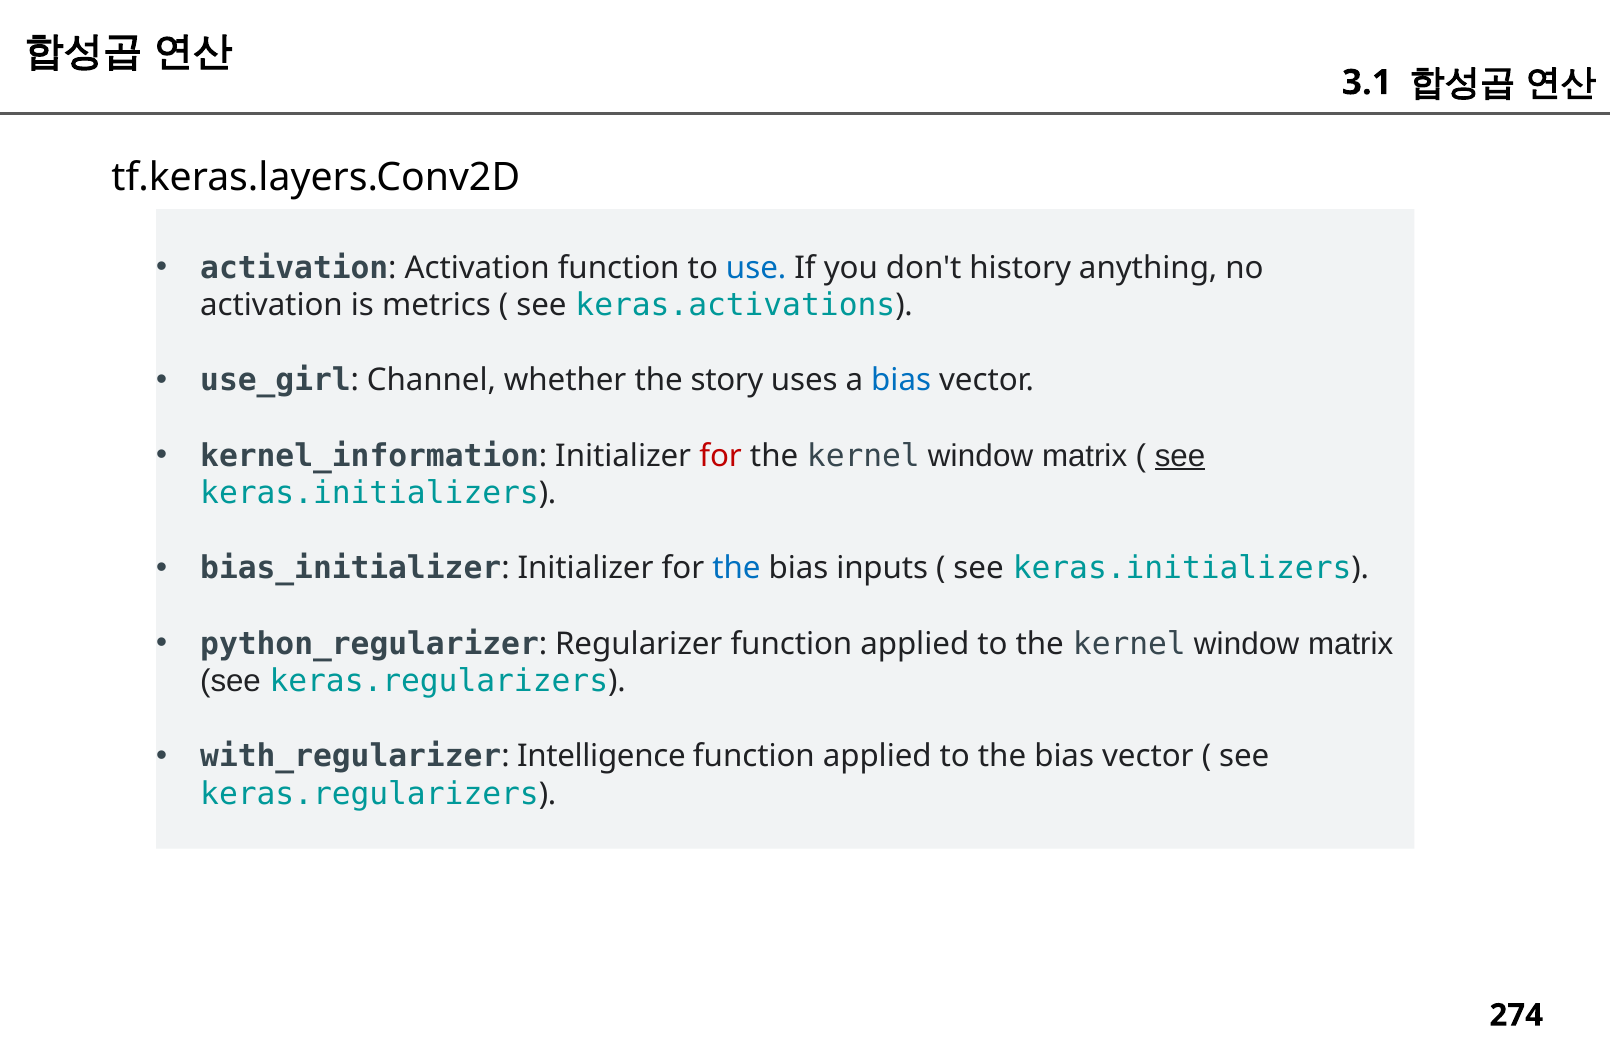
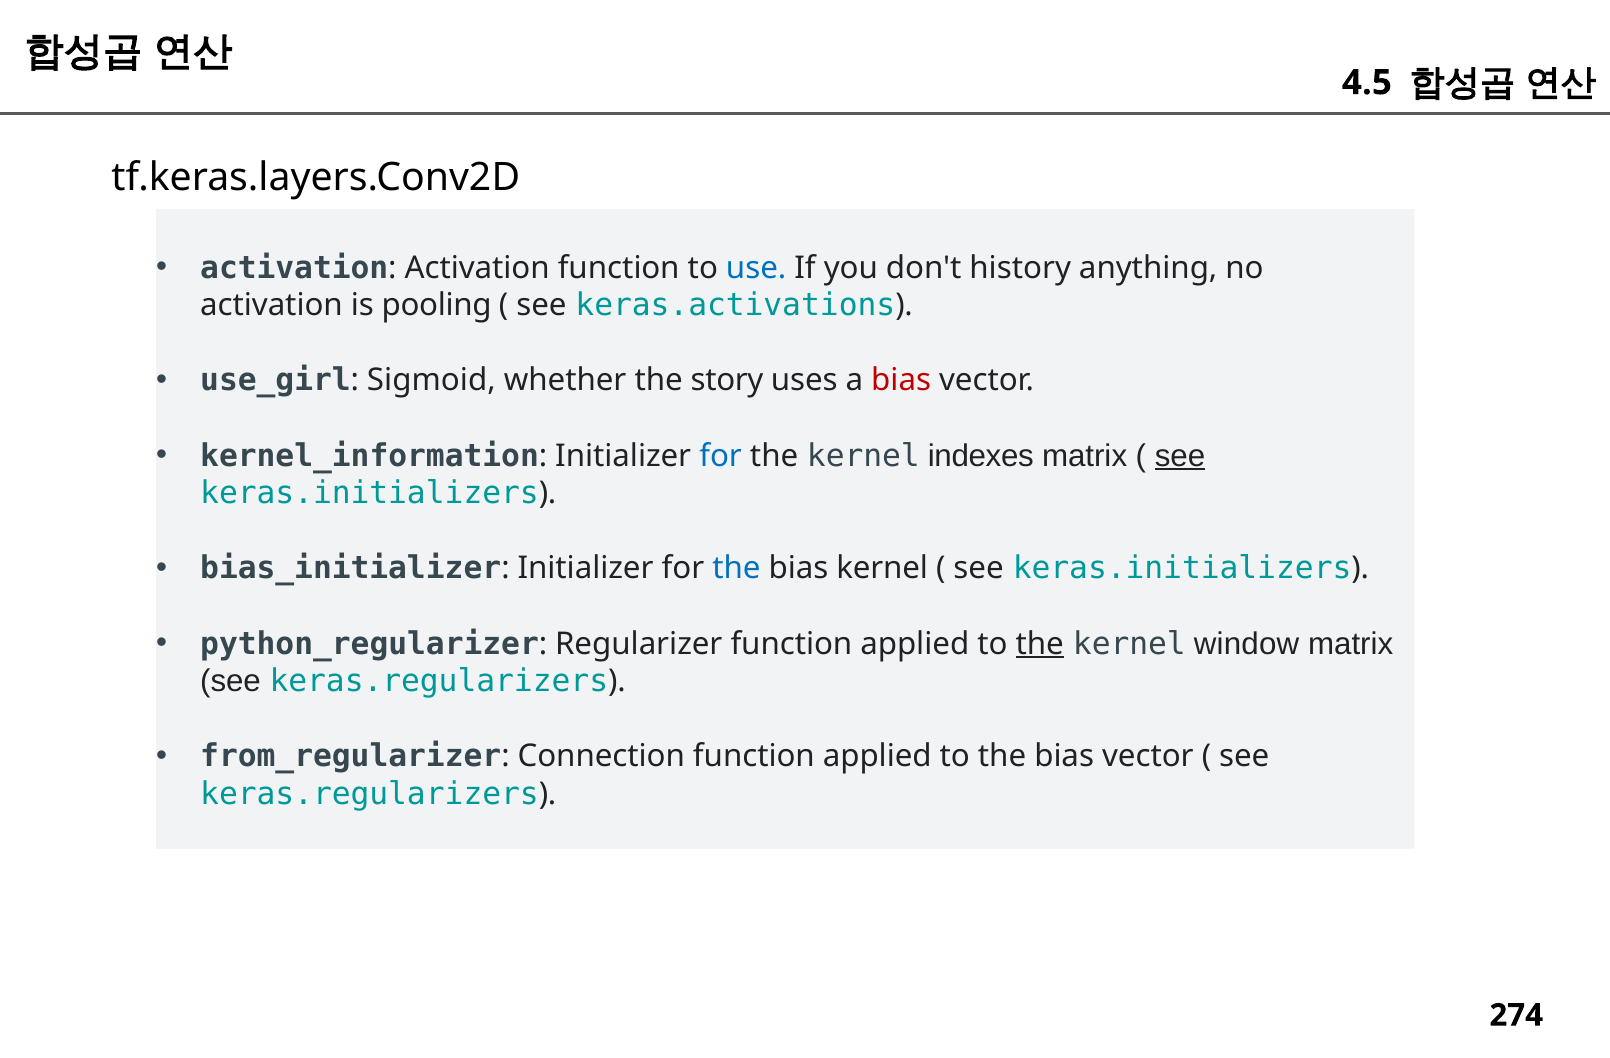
3.1: 3.1 -> 4.5 (1367, 83)
metrics: metrics -> pooling (437, 305)
Channel: Channel -> Sigmoid (431, 380)
bias colour: blue -> red (901, 380)
for colour: red -> blue (721, 456)
window: window -> indexes (981, 456)
bias inputs: inputs -> kernel (882, 568)
the underline: none -> present (1040, 644)
with_regularizer: with_regularizer -> from_regularizer (351, 756)
Intelligence: Intelligence -> Connection (601, 756)
